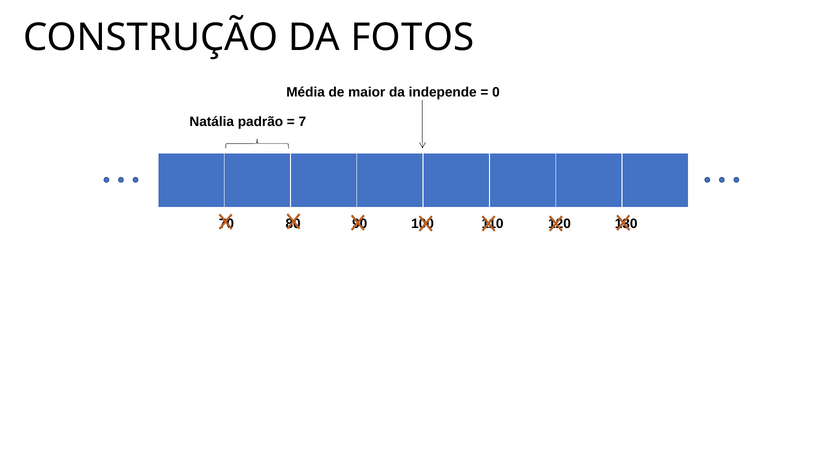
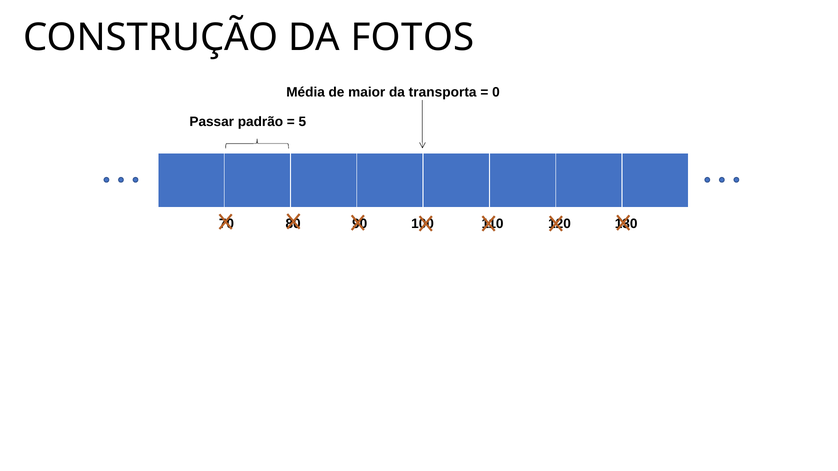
independe: independe -> transporta (443, 92)
Natália: Natália -> Passar (212, 122)
7: 7 -> 5 (302, 122)
